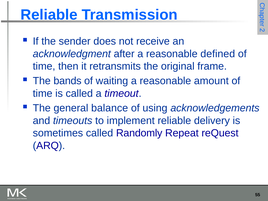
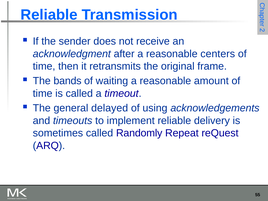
defined: defined -> centers (218, 54)
balance: balance -> delayed (110, 108)
